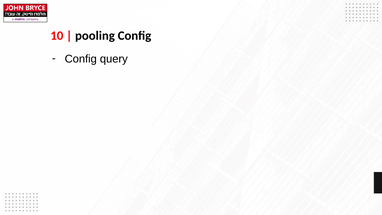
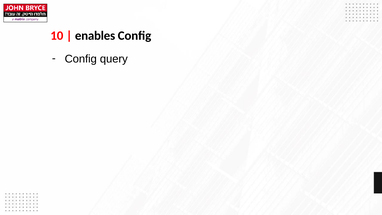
pooling: pooling -> enables (95, 36)
